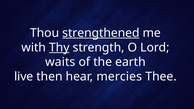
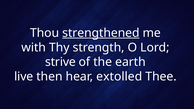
Thy underline: present -> none (59, 48)
waits: waits -> strive (60, 62)
mercies: mercies -> extolled (119, 77)
